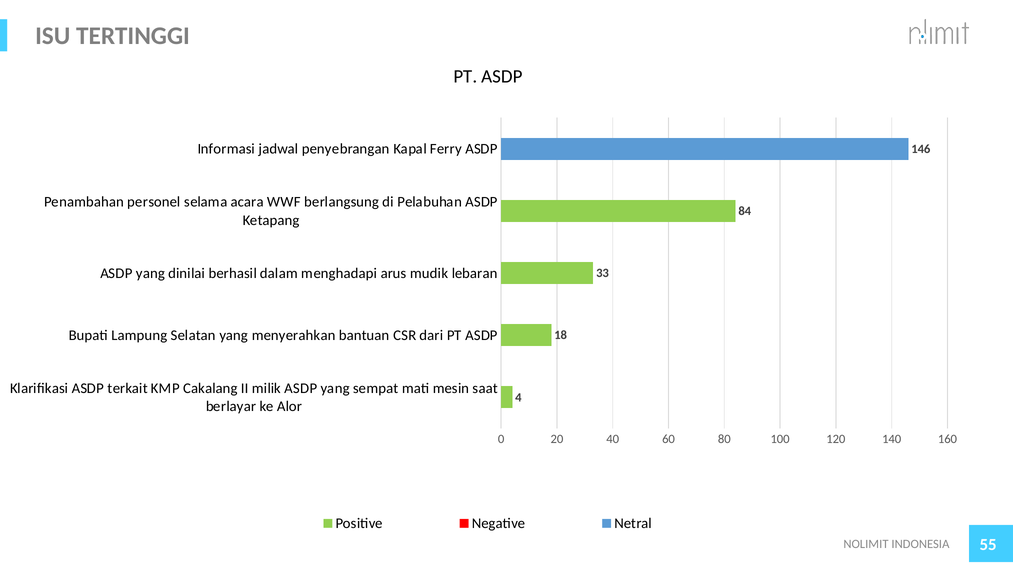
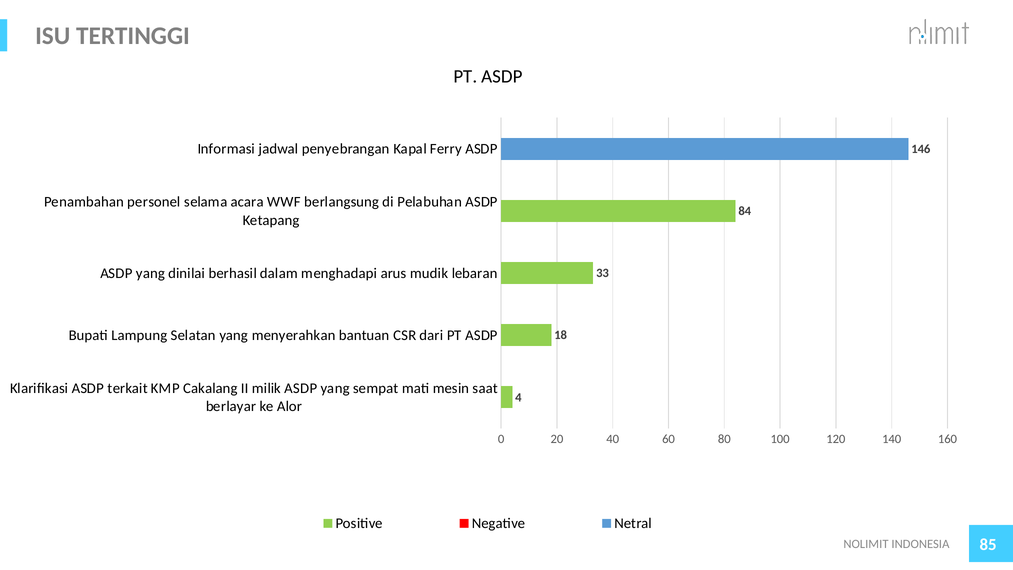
55: 55 -> 85 (988, 544)
